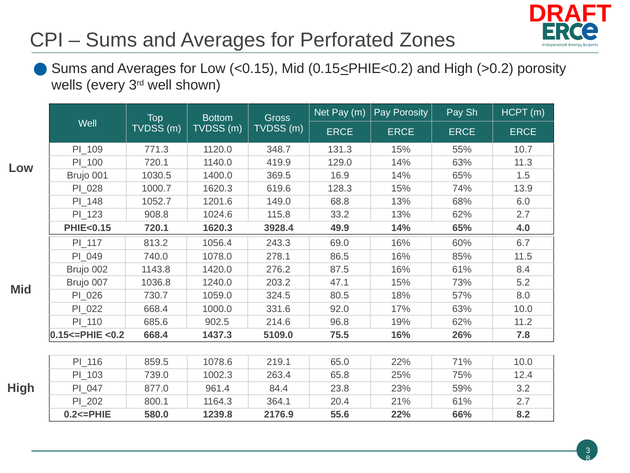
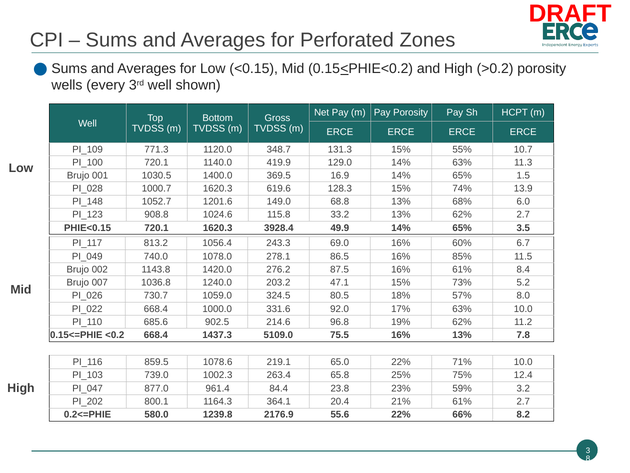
4.0: 4.0 -> 3.5 (523, 228)
16% 26%: 26% -> 13% (462, 335)
